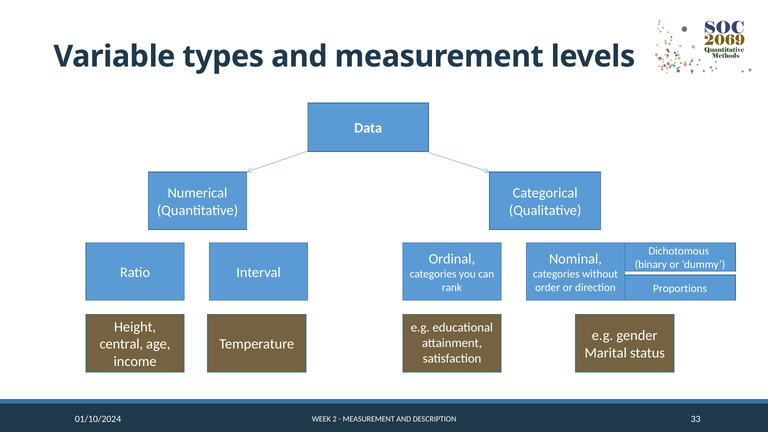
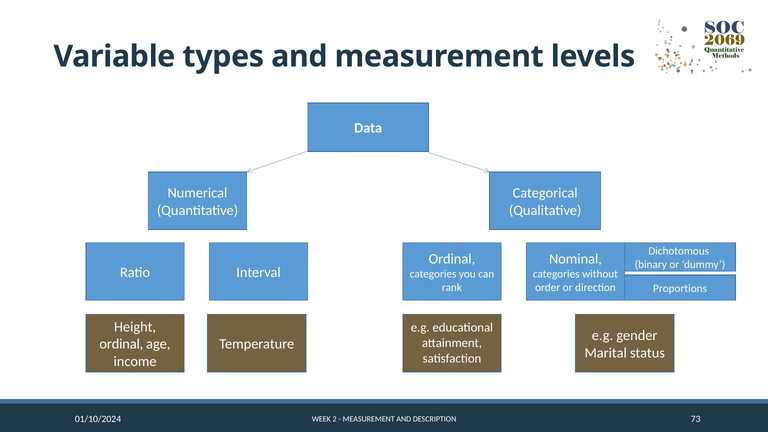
central: central -> ordinal (121, 344)
33: 33 -> 73 (696, 419)
